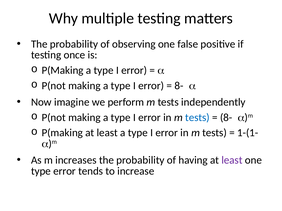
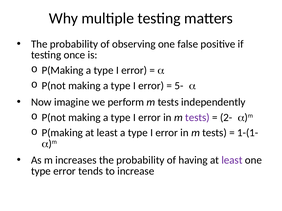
8-: 8- -> 5- (179, 86)
tests colour: blue -> purple (197, 118)
8-: 8- -> 2- (226, 118)
